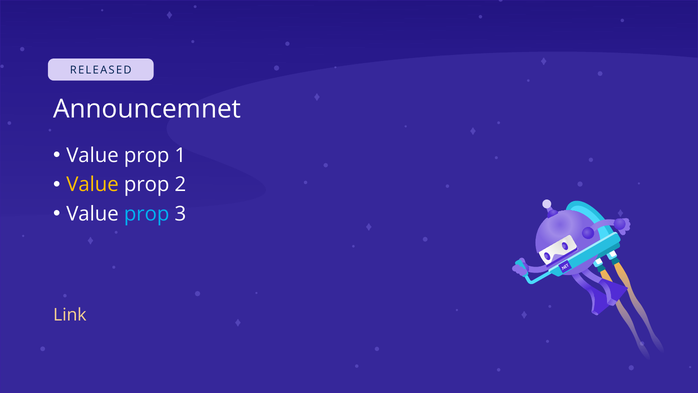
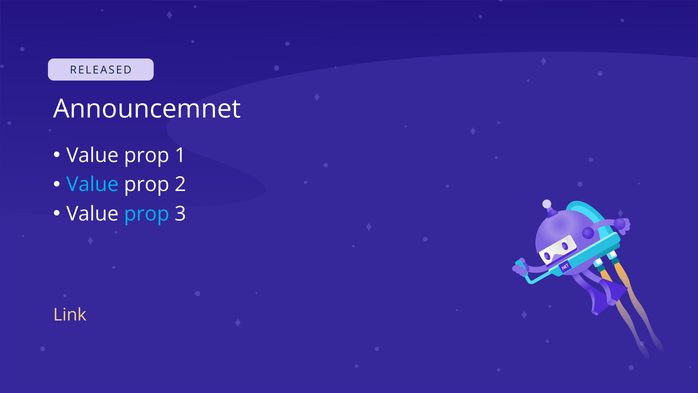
Value colour: yellow -> light blue (93, 185)
